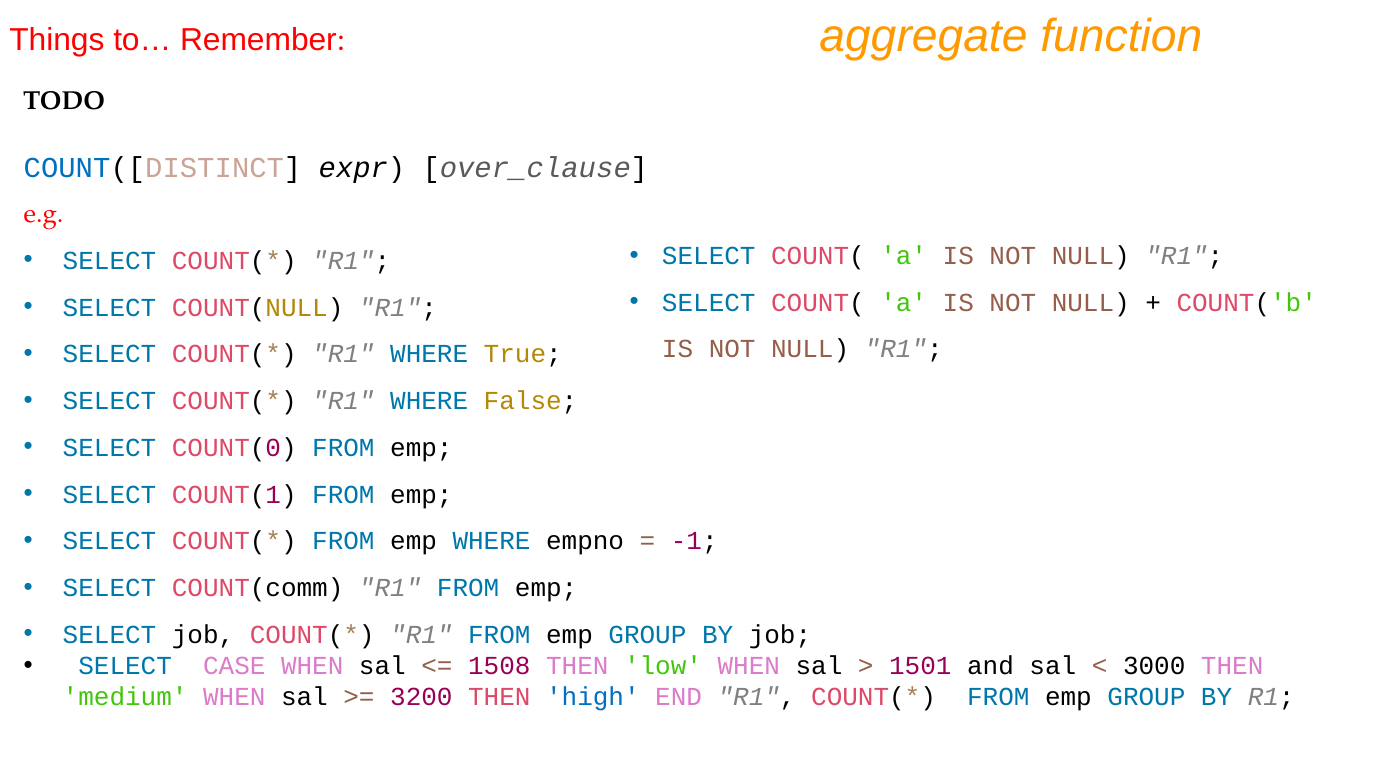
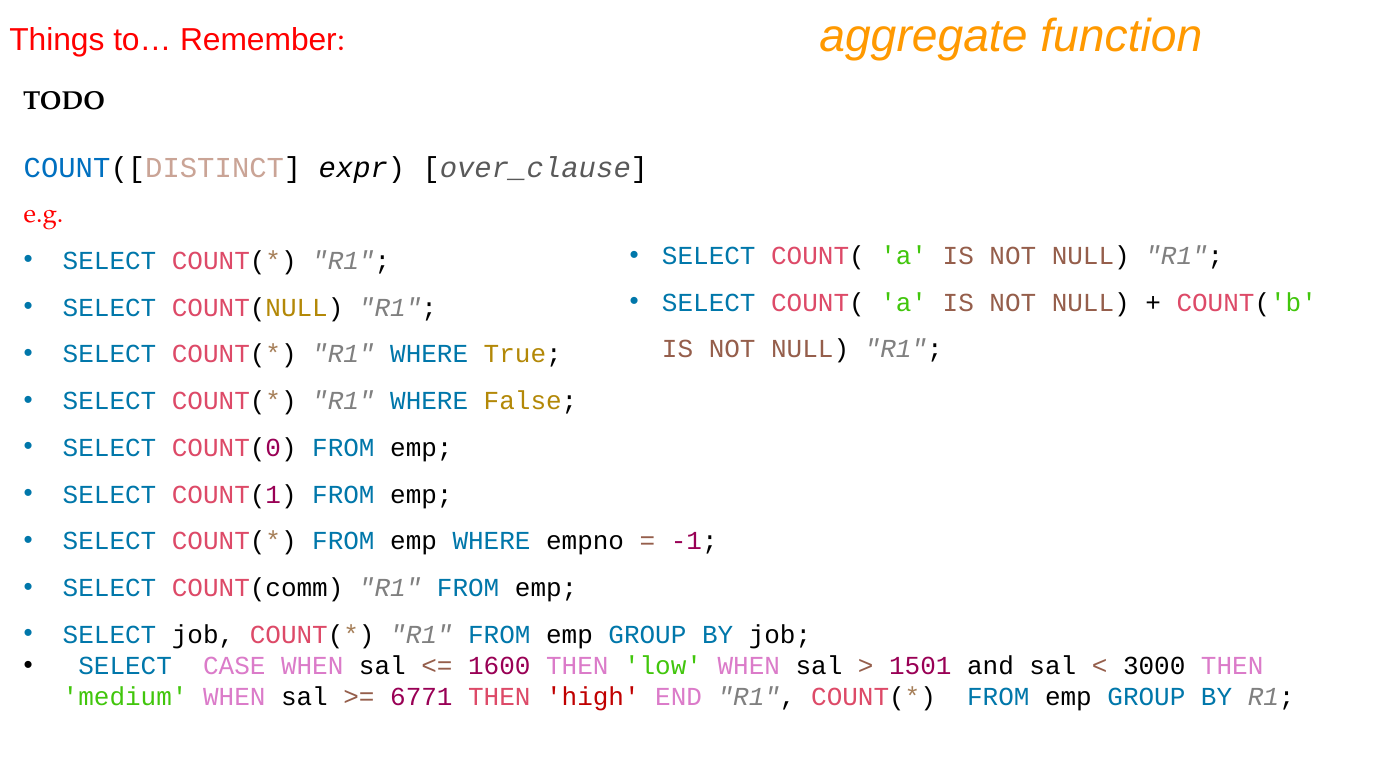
1508: 1508 -> 1600 (499, 666)
3200: 3200 -> 6771 (421, 698)
high colour: blue -> red (593, 698)
